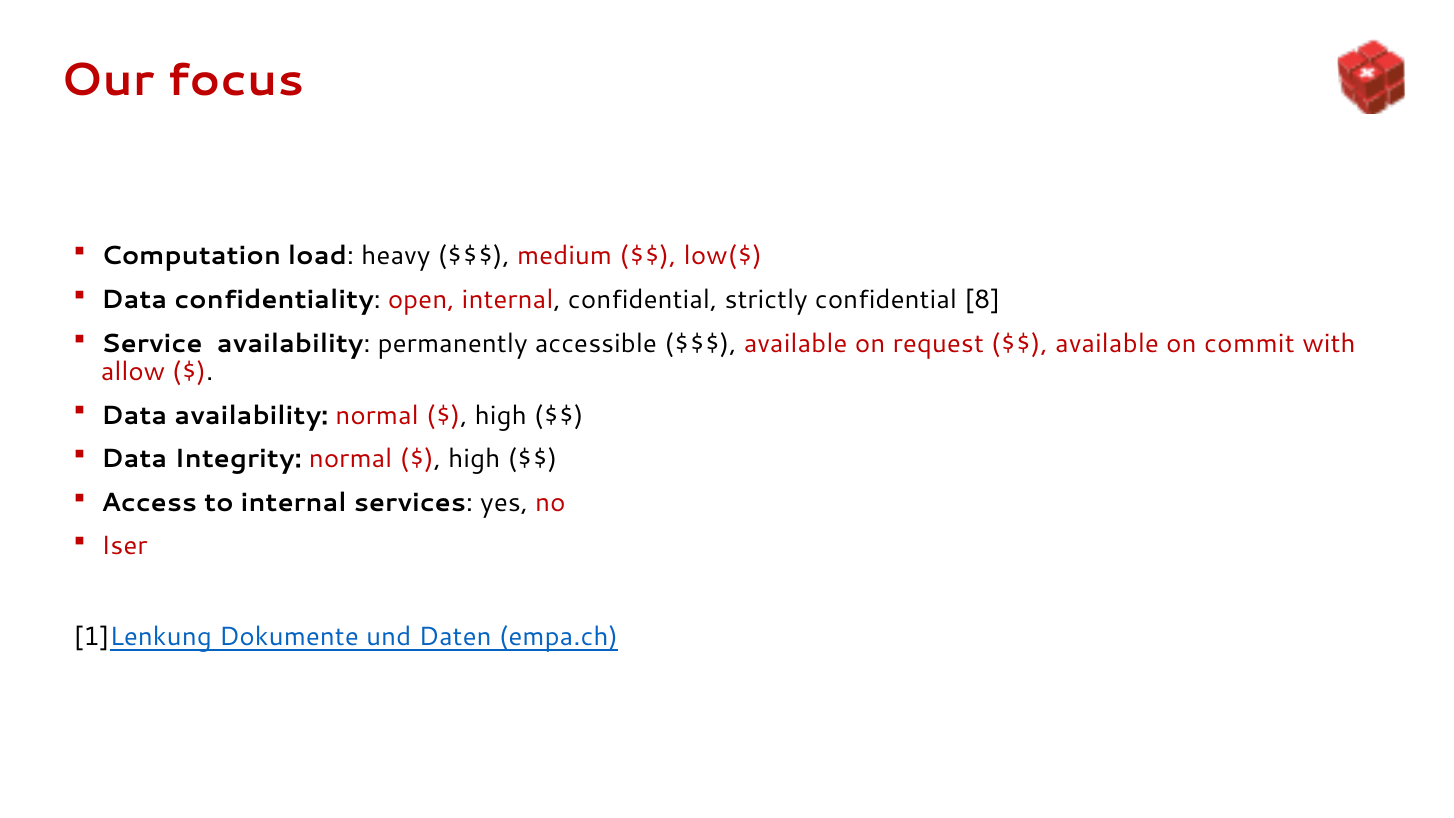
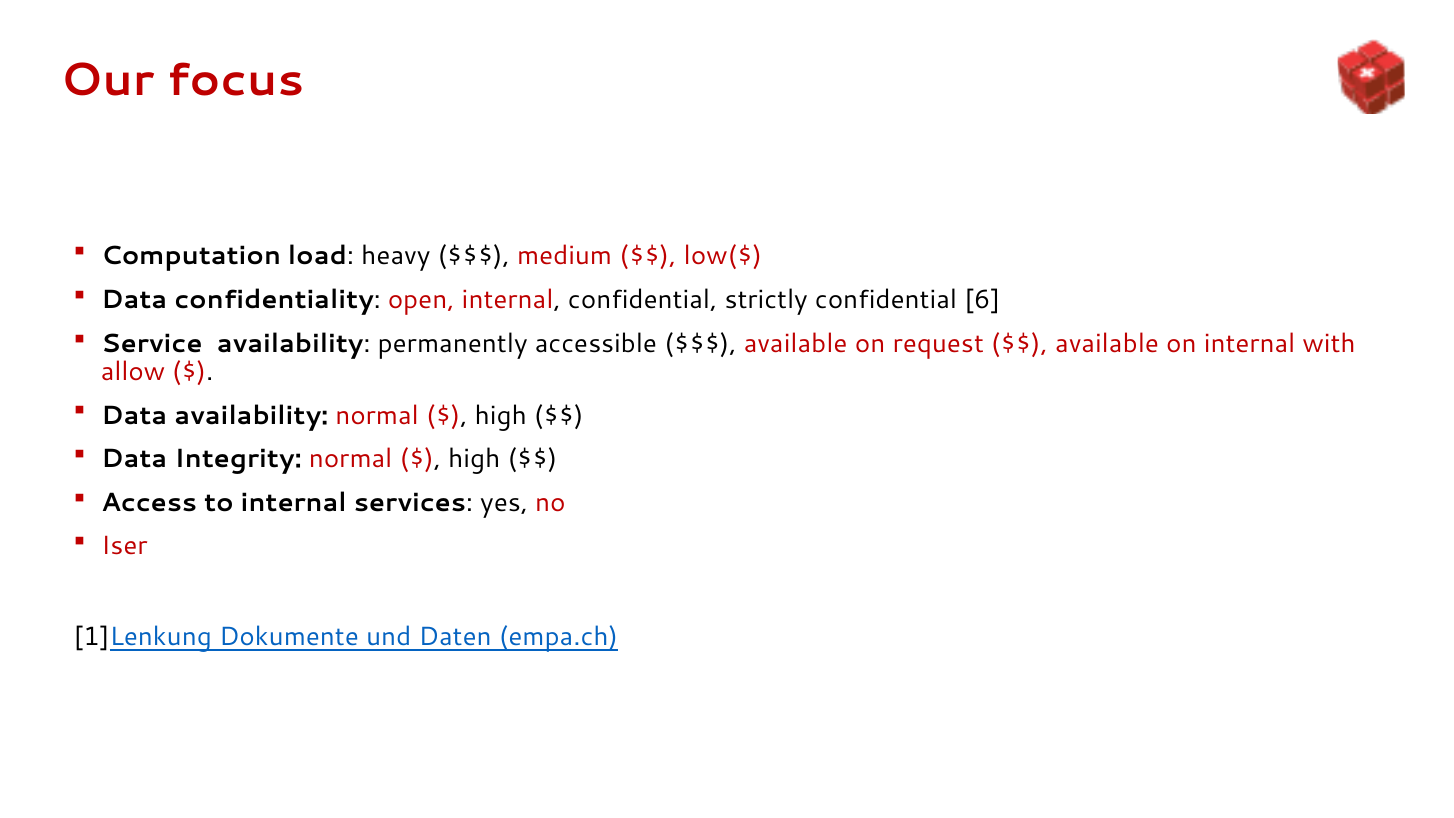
8: 8 -> 6 (982, 300)
on commit: commit -> internal (1250, 343)
